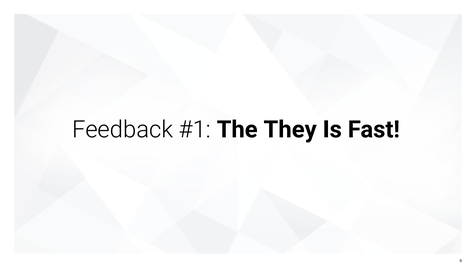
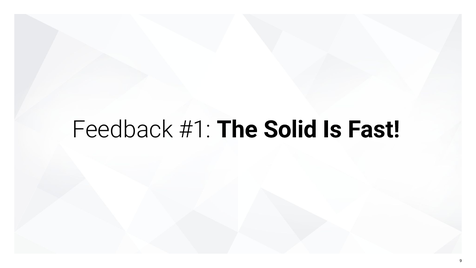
They: They -> Solid (290, 129)
